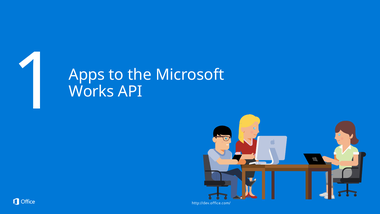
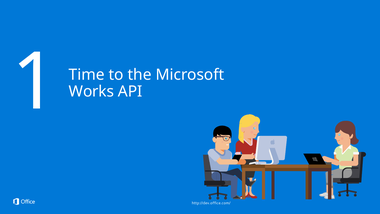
Apps: Apps -> Time (87, 75)
